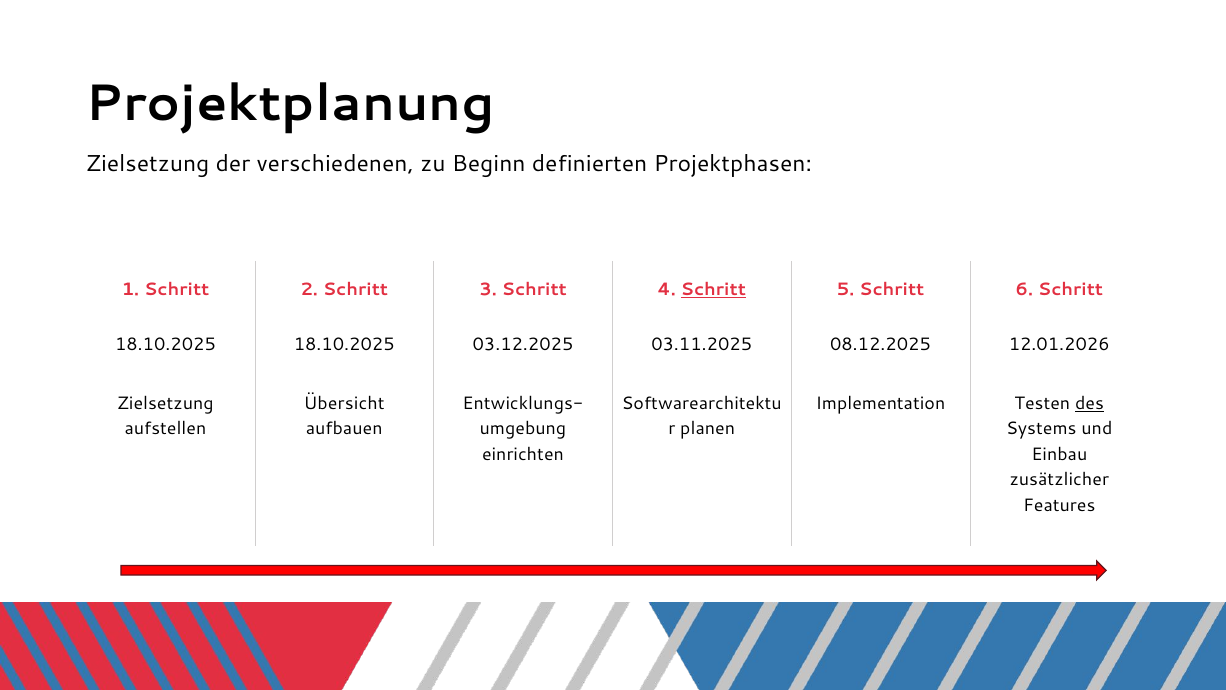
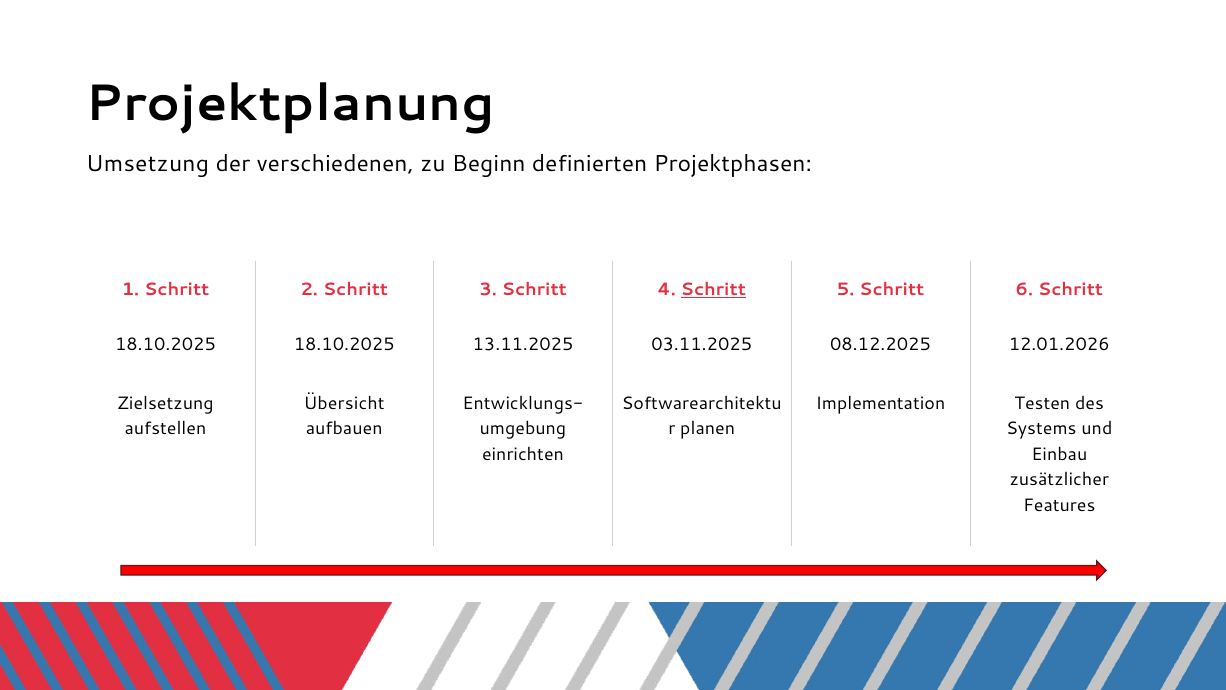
Zielsetzung: Zielsetzung -> Umsetzung (147, 164)
03.12.2025: 03.12.2025 -> 13.11.2025 (523, 344)
des underline: present -> none (1090, 403)
